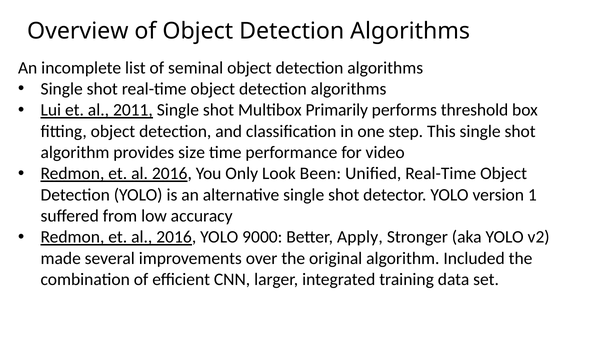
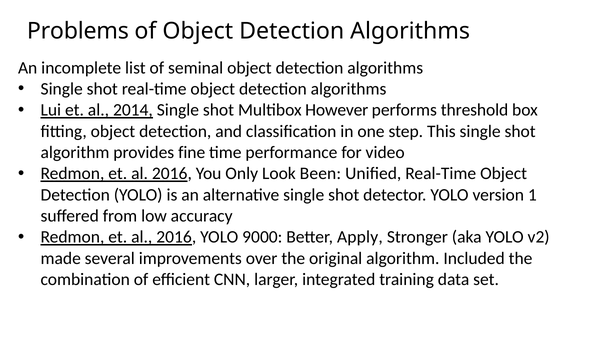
Overview: Overview -> Problems (78, 31)
2011: 2011 -> 2014 (133, 110)
Primarily: Primarily -> However (337, 110)
size: size -> fine (192, 153)
